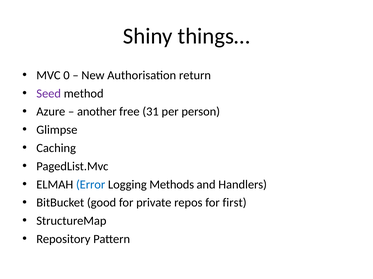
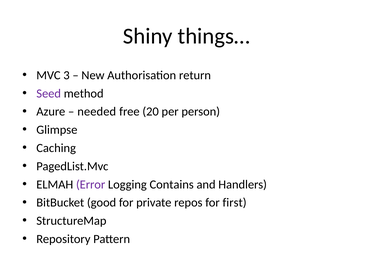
0: 0 -> 3 (66, 75)
another: another -> needed (97, 112)
31: 31 -> 20 (151, 112)
Error colour: blue -> purple (91, 185)
Methods: Methods -> Contains (172, 185)
